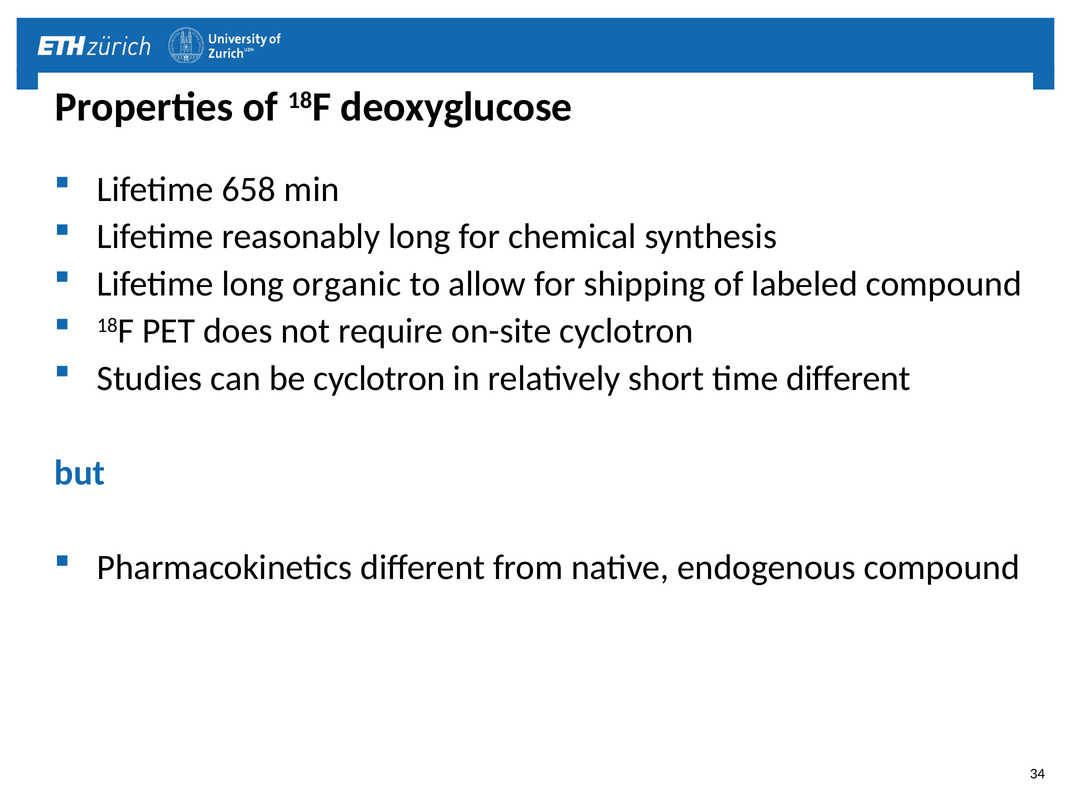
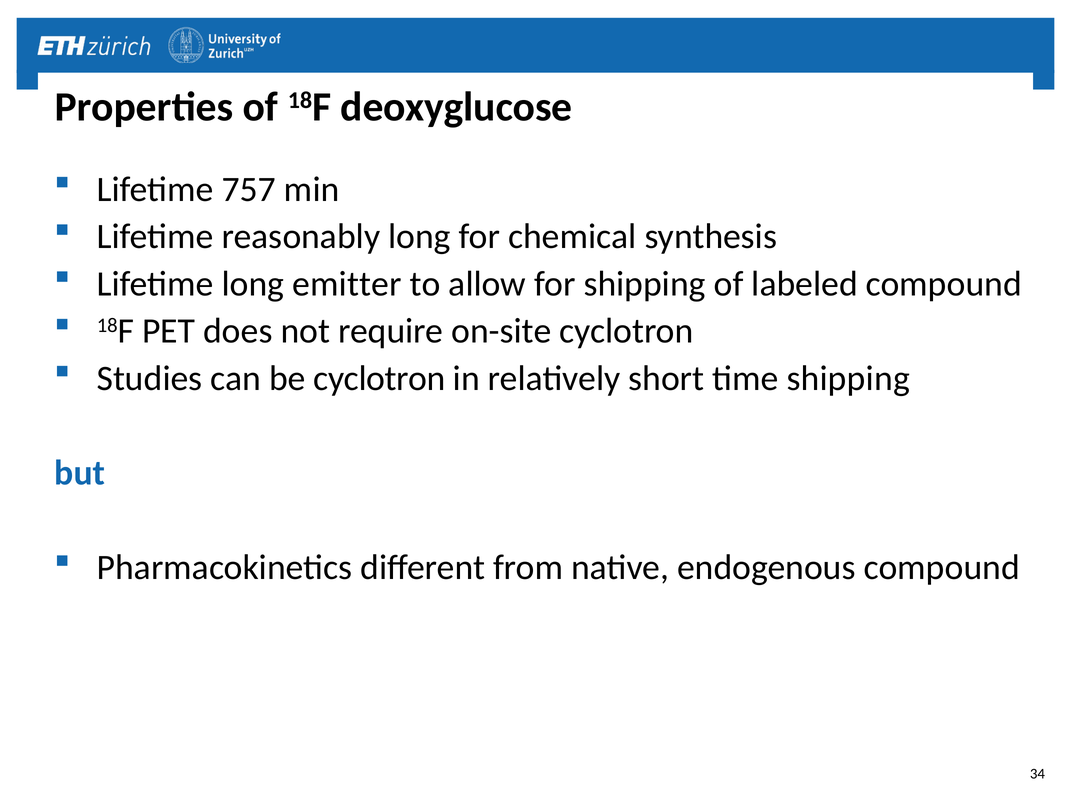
658: 658 -> 757 (249, 189)
organic: organic -> emitter (347, 284)
time different: different -> shipping (848, 379)
